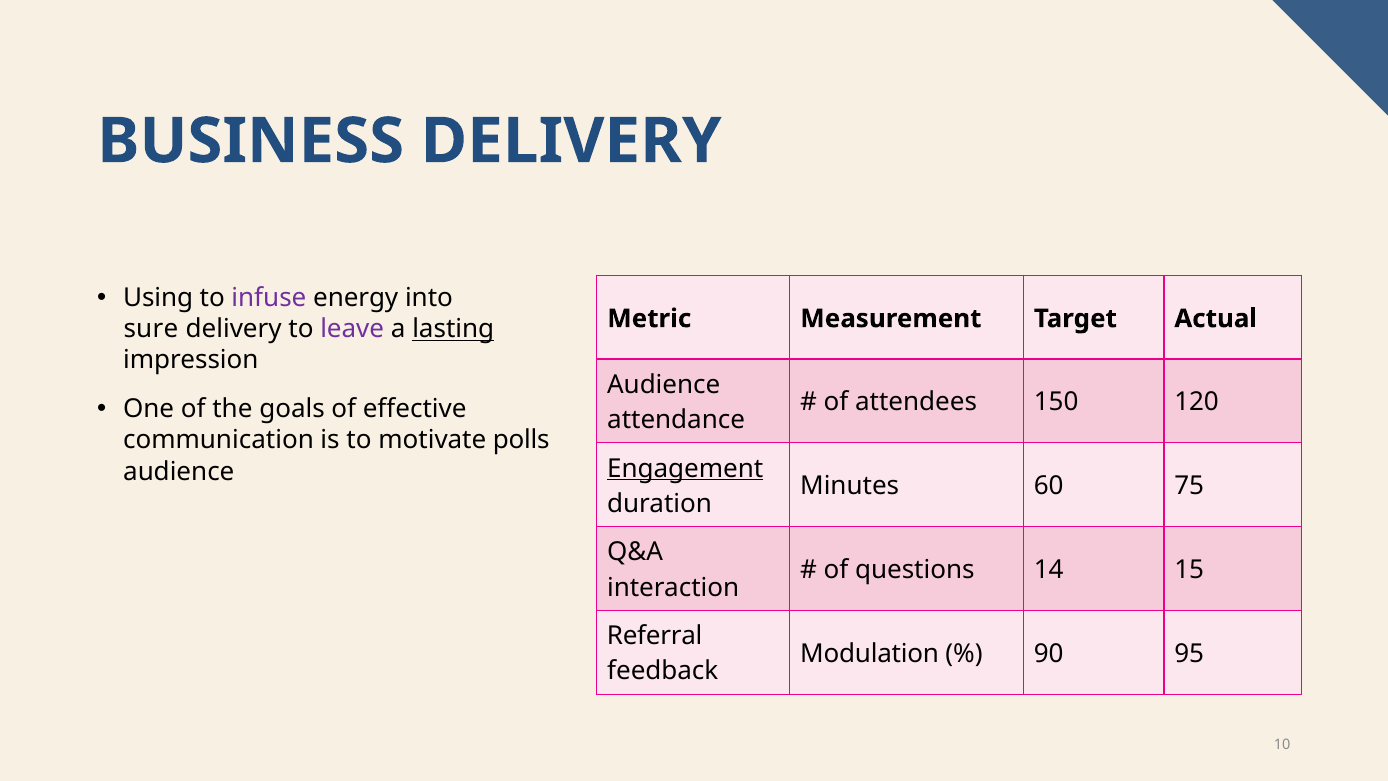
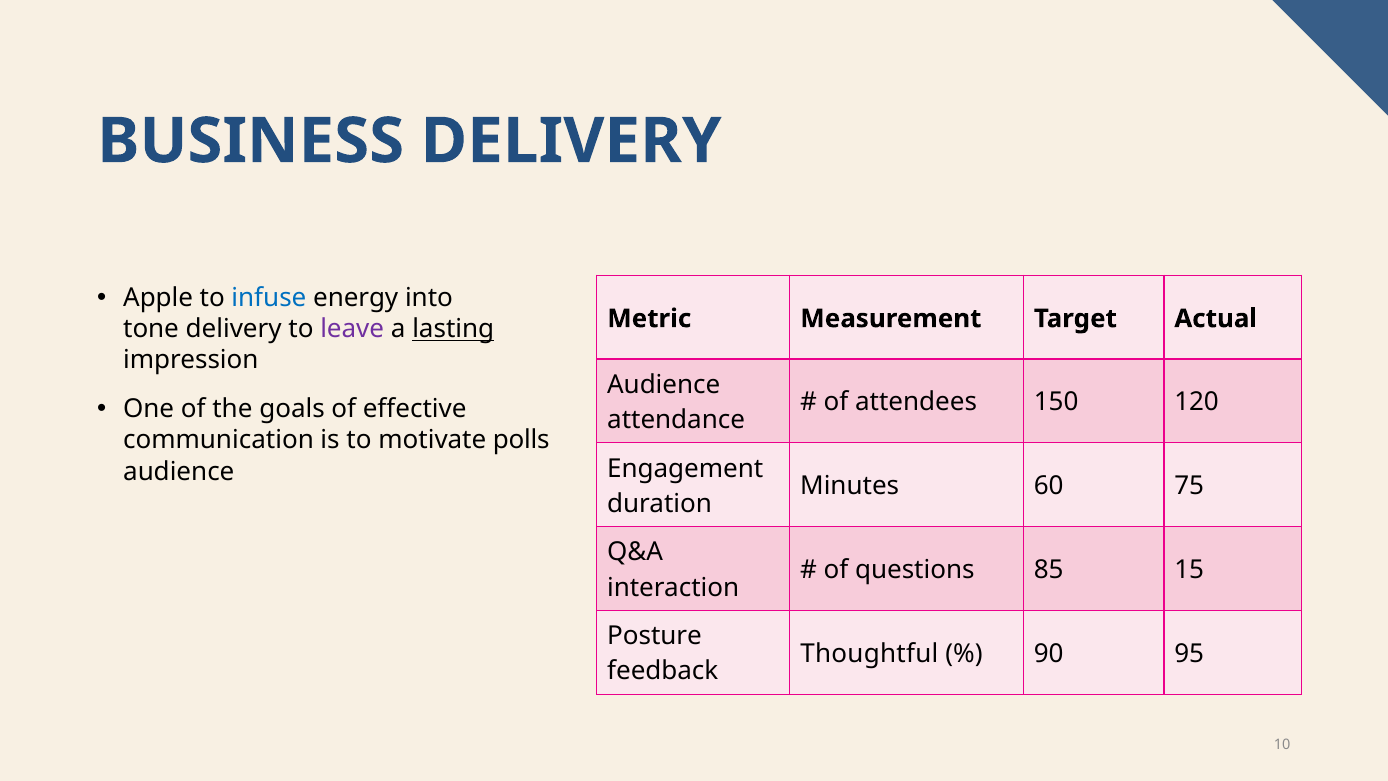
Using: Using -> Apple (158, 298)
infuse colour: purple -> blue (269, 298)
sure: sure -> tone (151, 329)
Engagement underline: present -> none (685, 468)
14: 14 -> 85 (1049, 570)
Referral: Referral -> Posture (654, 636)
Modulation: Modulation -> Thoughtful (869, 653)
